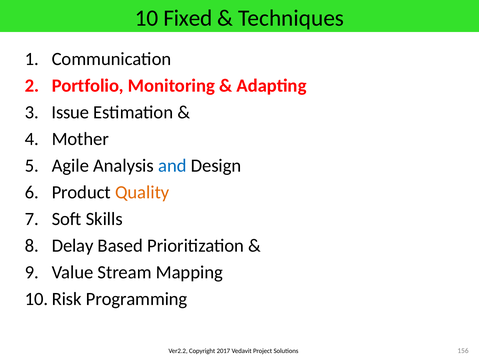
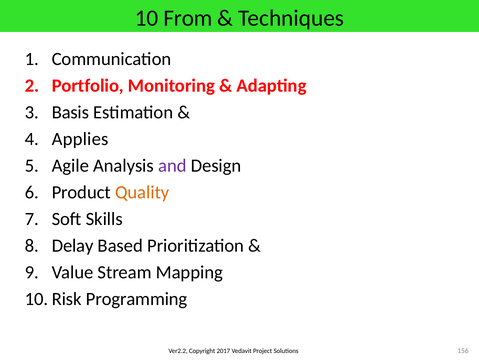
Fixed: Fixed -> From (188, 18)
Issue: Issue -> Basis (70, 112)
Mother: Mother -> Applies (80, 139)
and colour: blue -> purple (172, 165)
